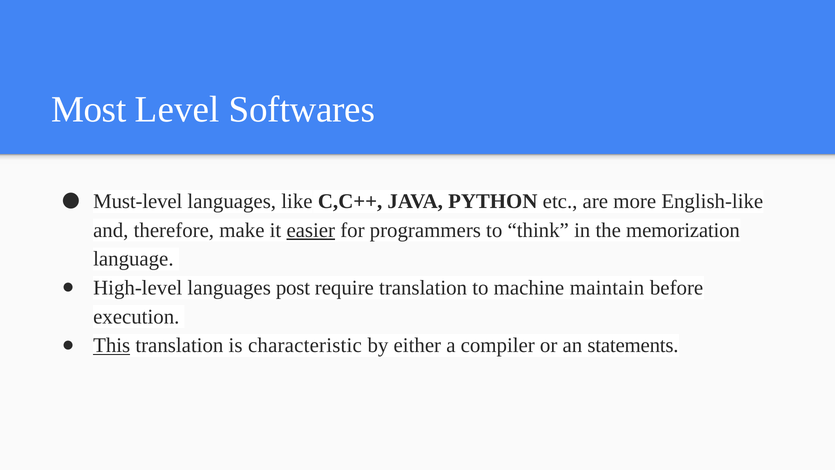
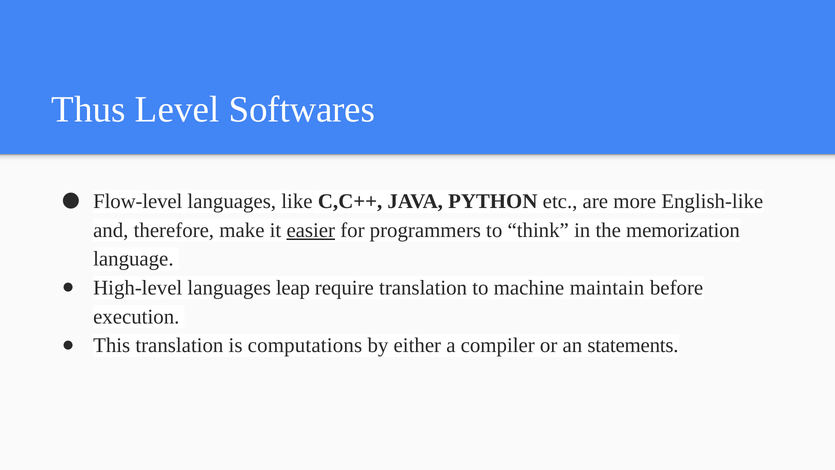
Most: Most -> Thus (89, 110)
Must-level: Must-level -> Flow-level (138, 201)
post: post -> leap (293, 288)
This underline: present -> none (112, 345)
characteristic: characteristic -> computations (305, 345)
